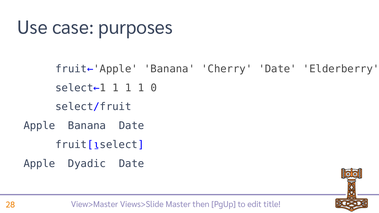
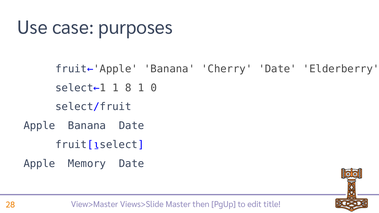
select←1 1 1: 1 -> 8 (128, 88)
Dyadic: Dyadic -> Memory (87, 164)
